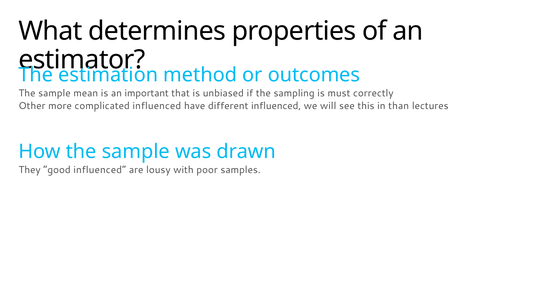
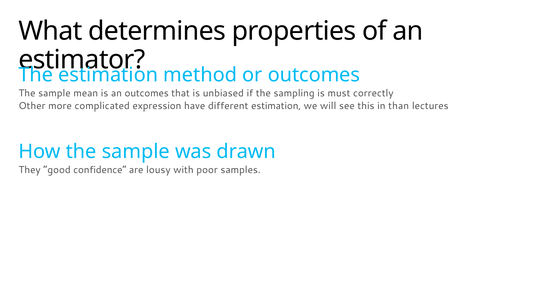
an important: important -> outcomes (147, 93)
complicated influenced: influenced -> expression (157, 106)
different influenced: influenced -> estimation (276, 106)
good influenced: influenced -> confidence (100, 170)
